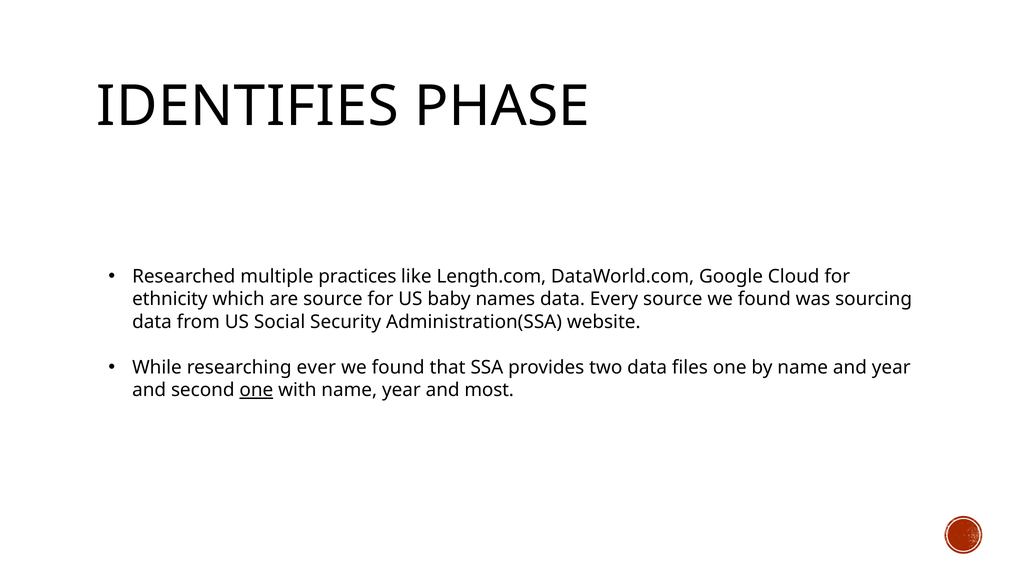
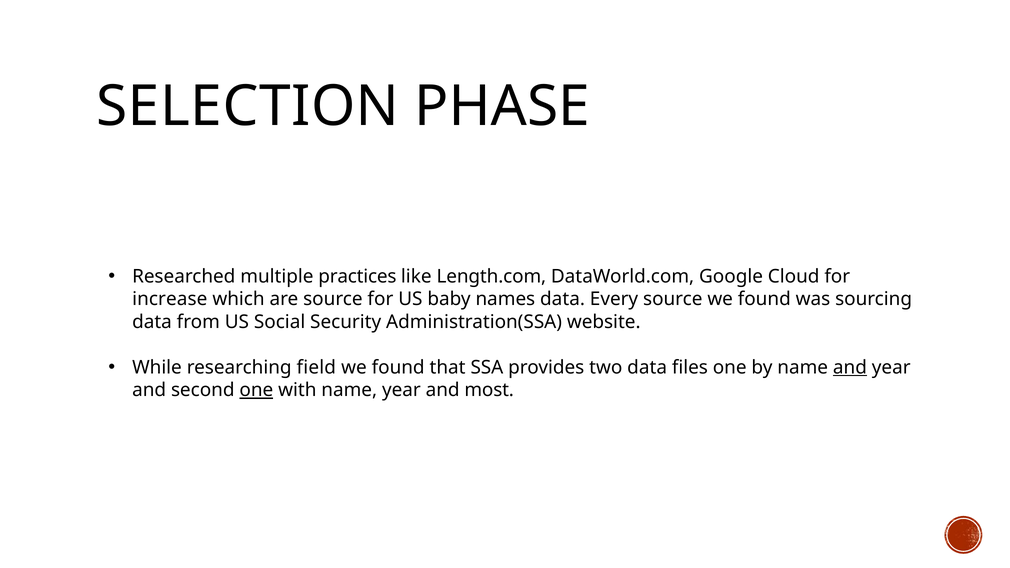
IDENTIFIES: IDENTIFIES -> SELECTION (248, 106)
ethnicity: ethnicity -> increase (170, 299)
ever: ever -> field (316, 367)
and underline: none -> present (850, 367)
